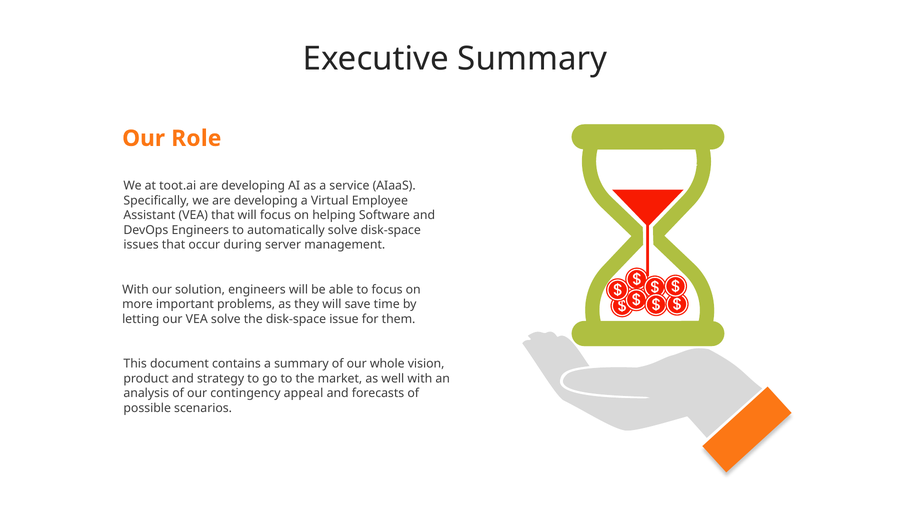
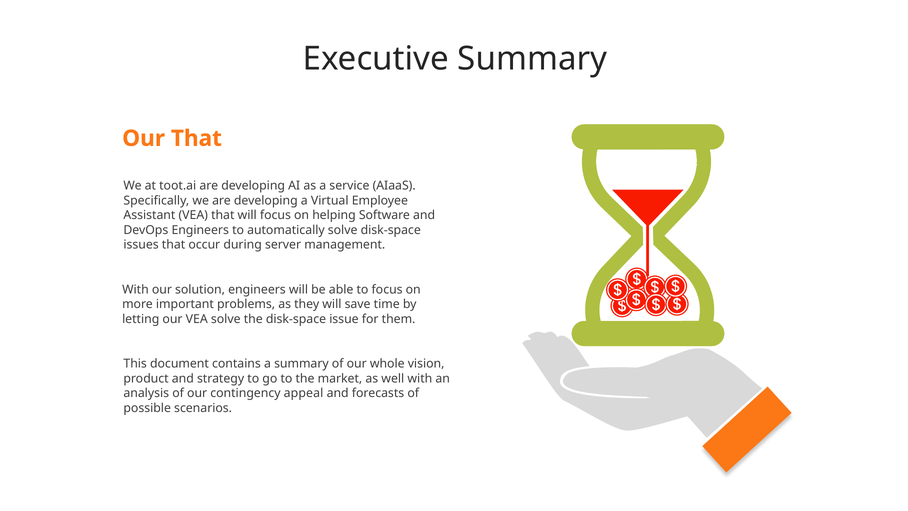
Our Role: Role -> That (196, 138)
